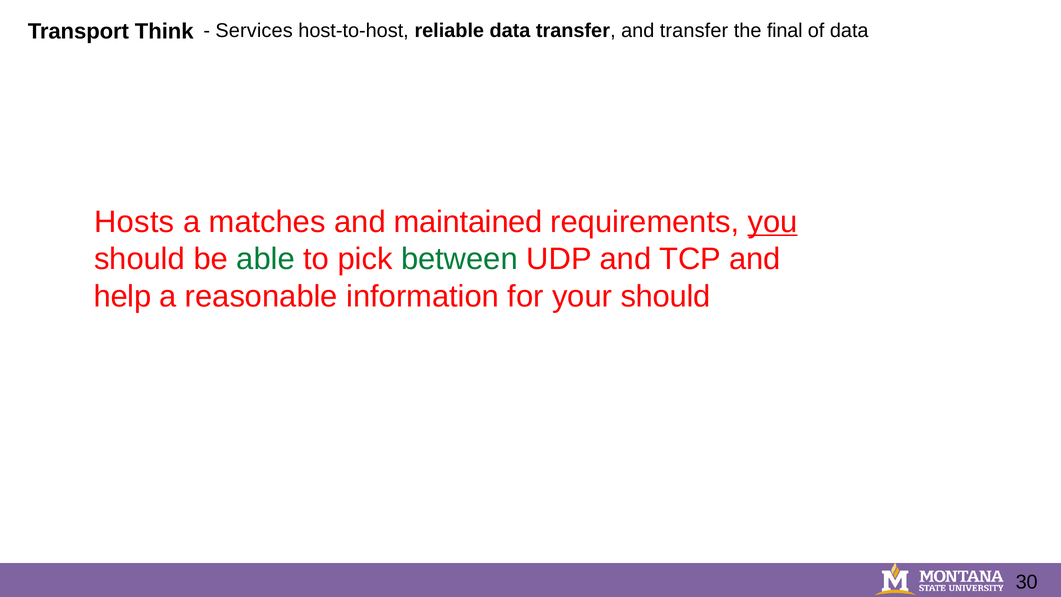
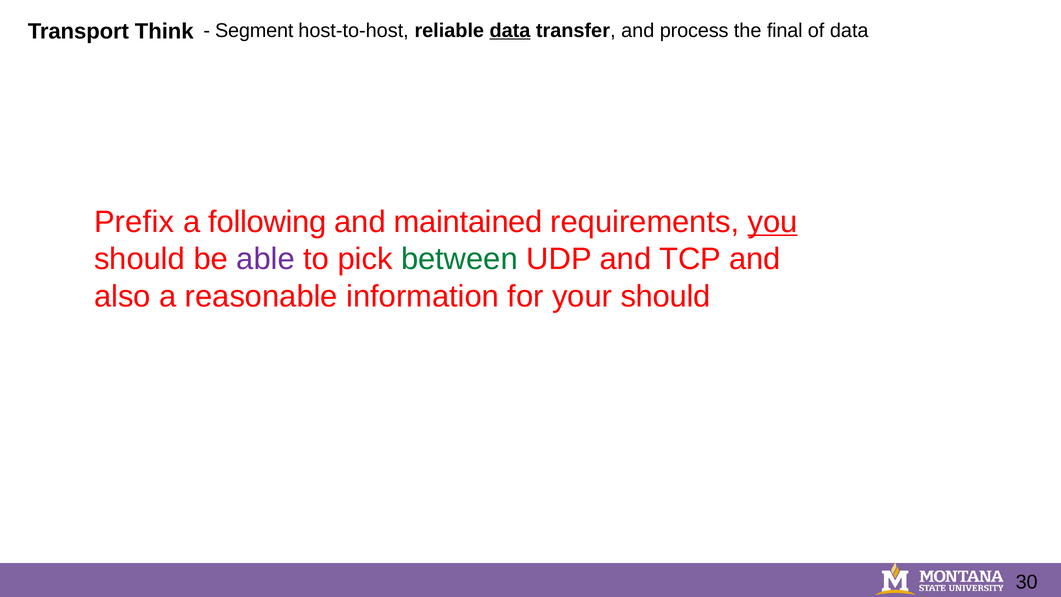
Services: Services -> Segment (254, 30)
data underline: none -> present (510, 30)
and transfer: transfer -> process (694, 30)
Hosts: Hosts -> Prefix (134, 222)
matches: matches -> following (267, 222)
able colour: green -> purple (266, 259)
help: help -> also (122, 296)
